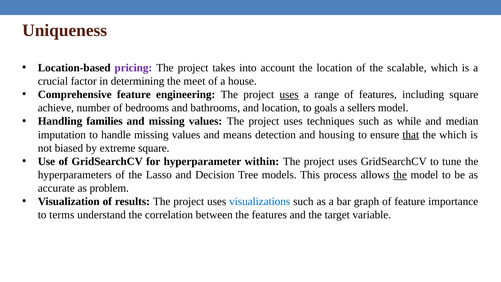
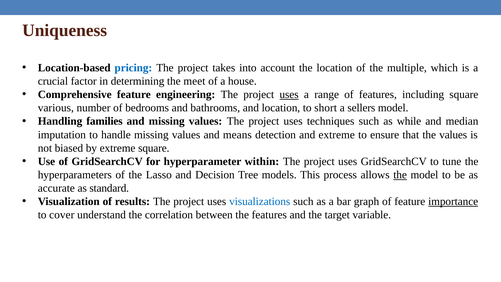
pricing colour: purple -> blue (133, 68)
scalable: scalable -> multiple (407, 68)
achieve: achieve -> various (56, 108)
goals: goals -> short (326, 108)
and housing: housing -> extreme (337, 135)
that underline: present -> none (411, 135)
the which: which -> values (453, 135)
problem: problem -> standard (109, 188)
importance underline: none -> present (453, 201)
terms: terms -> cover (62, 215)
